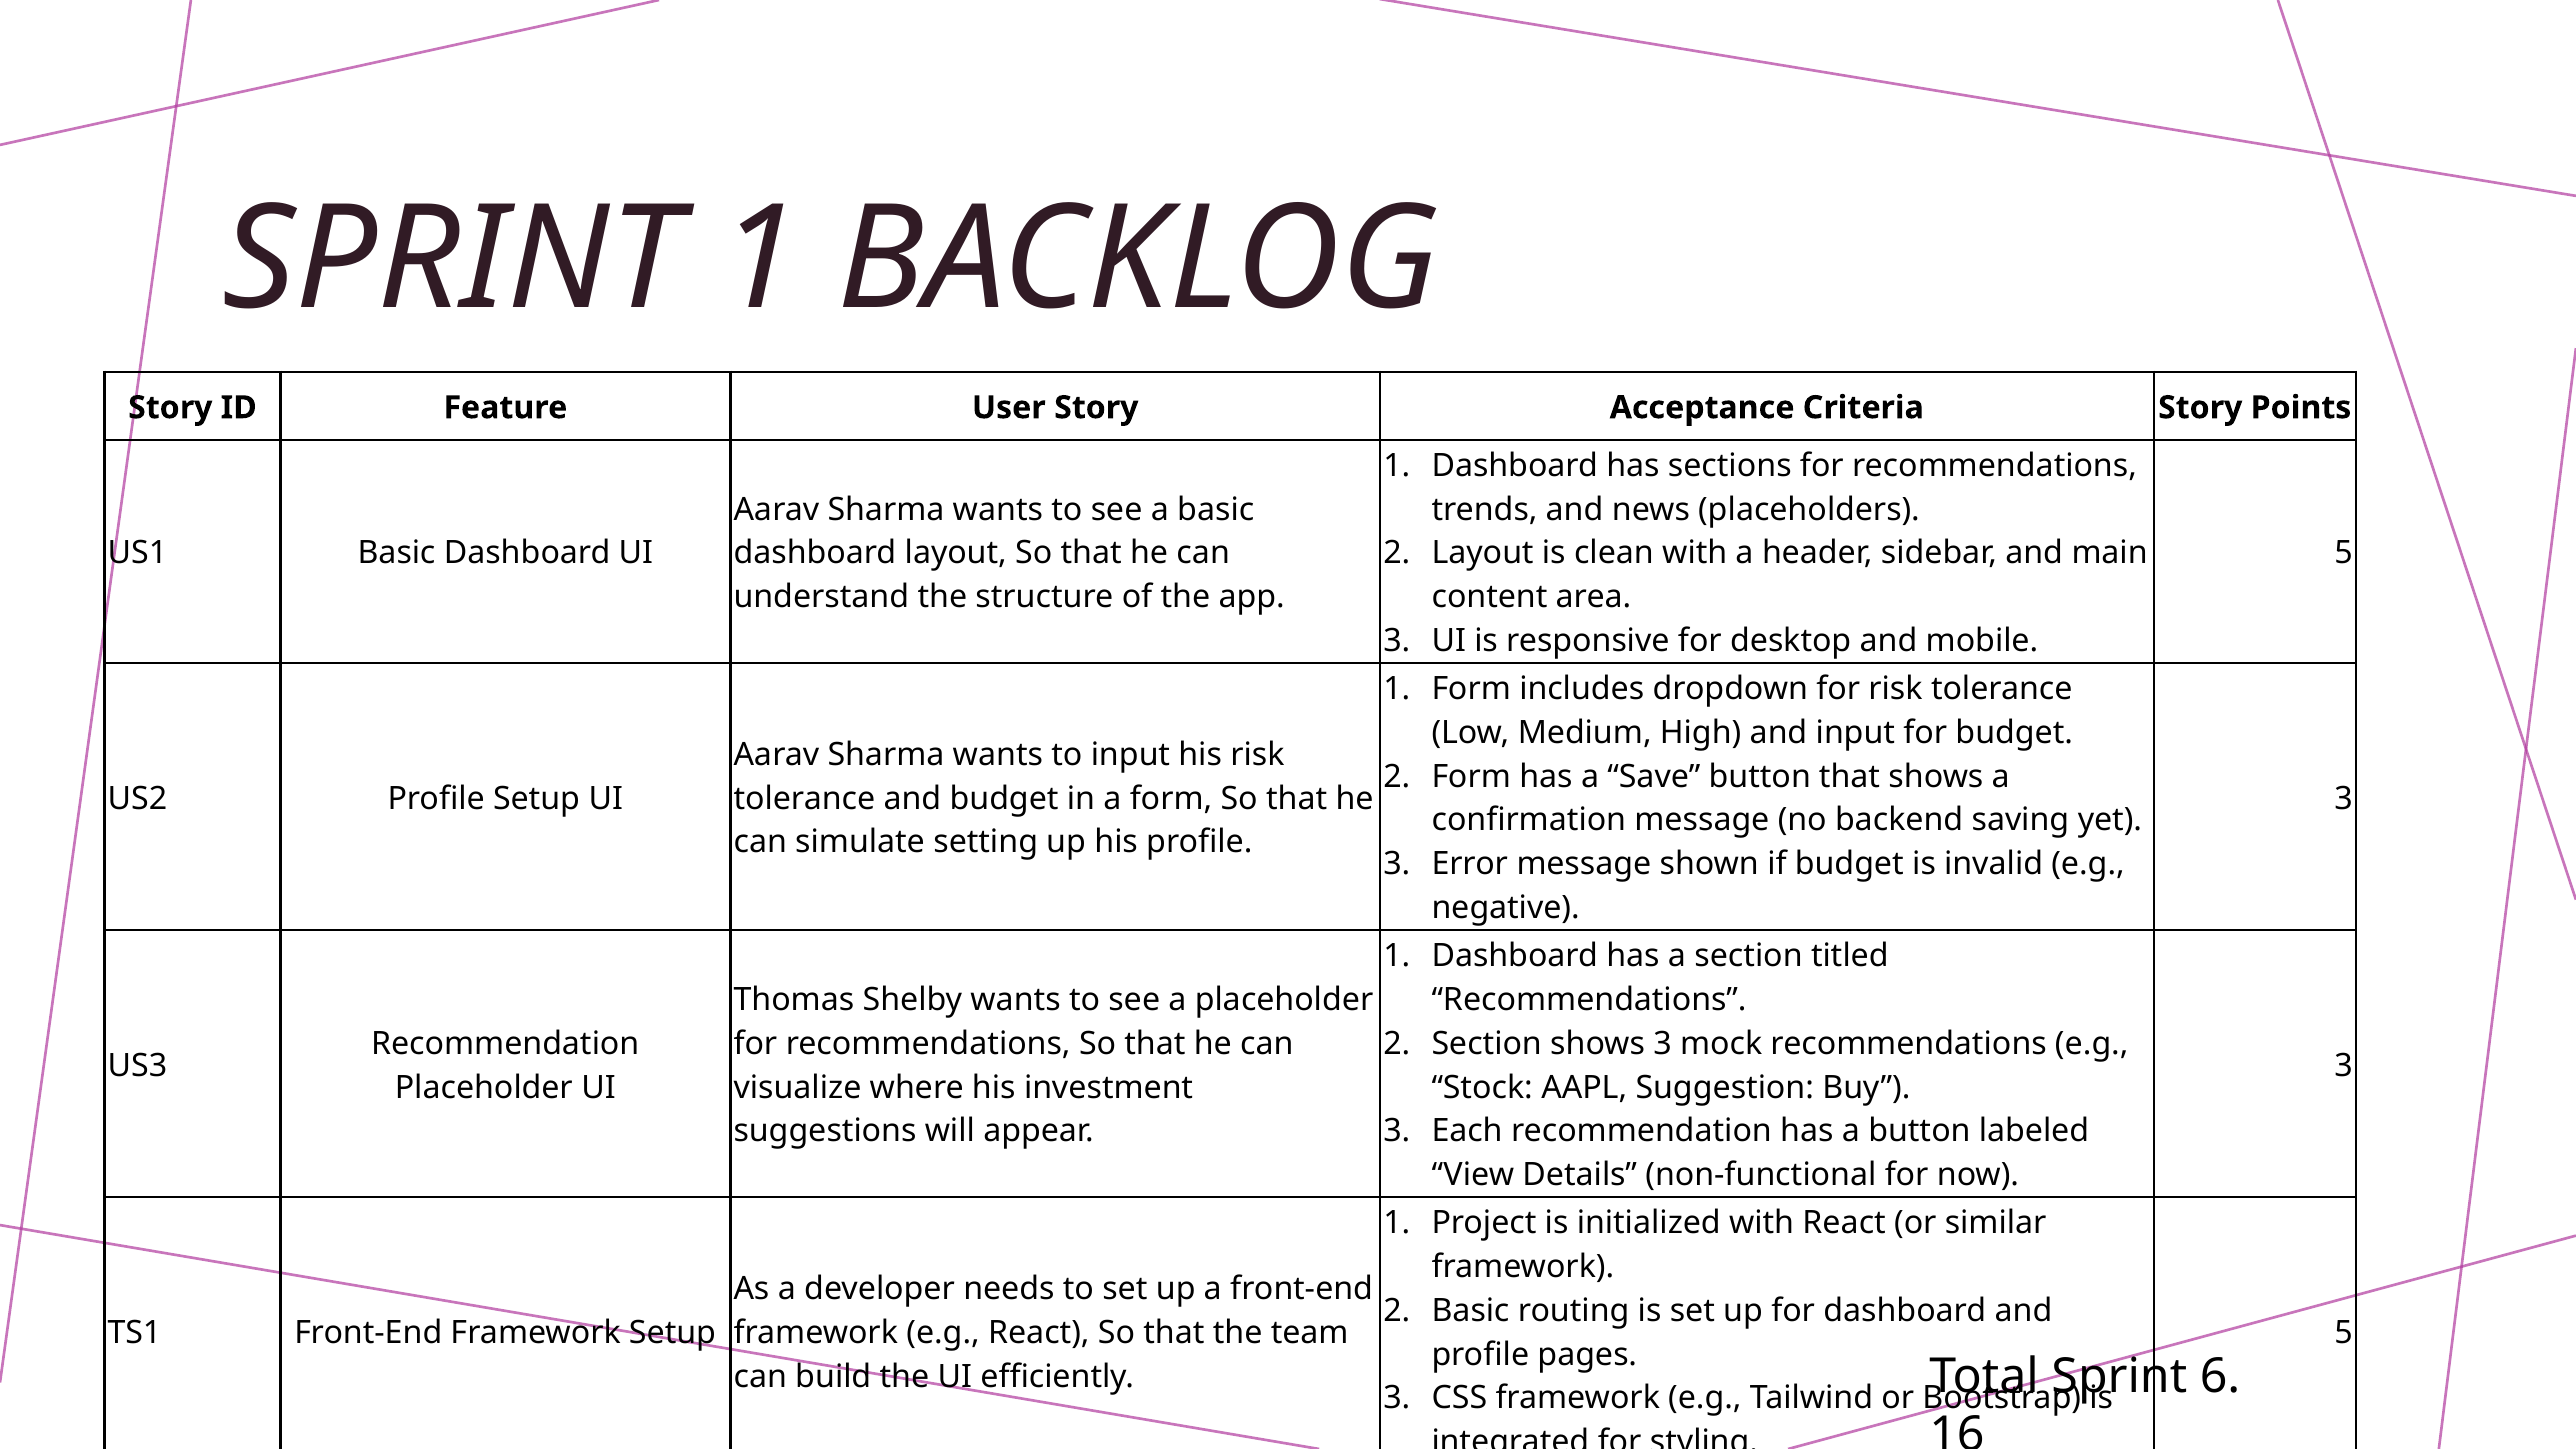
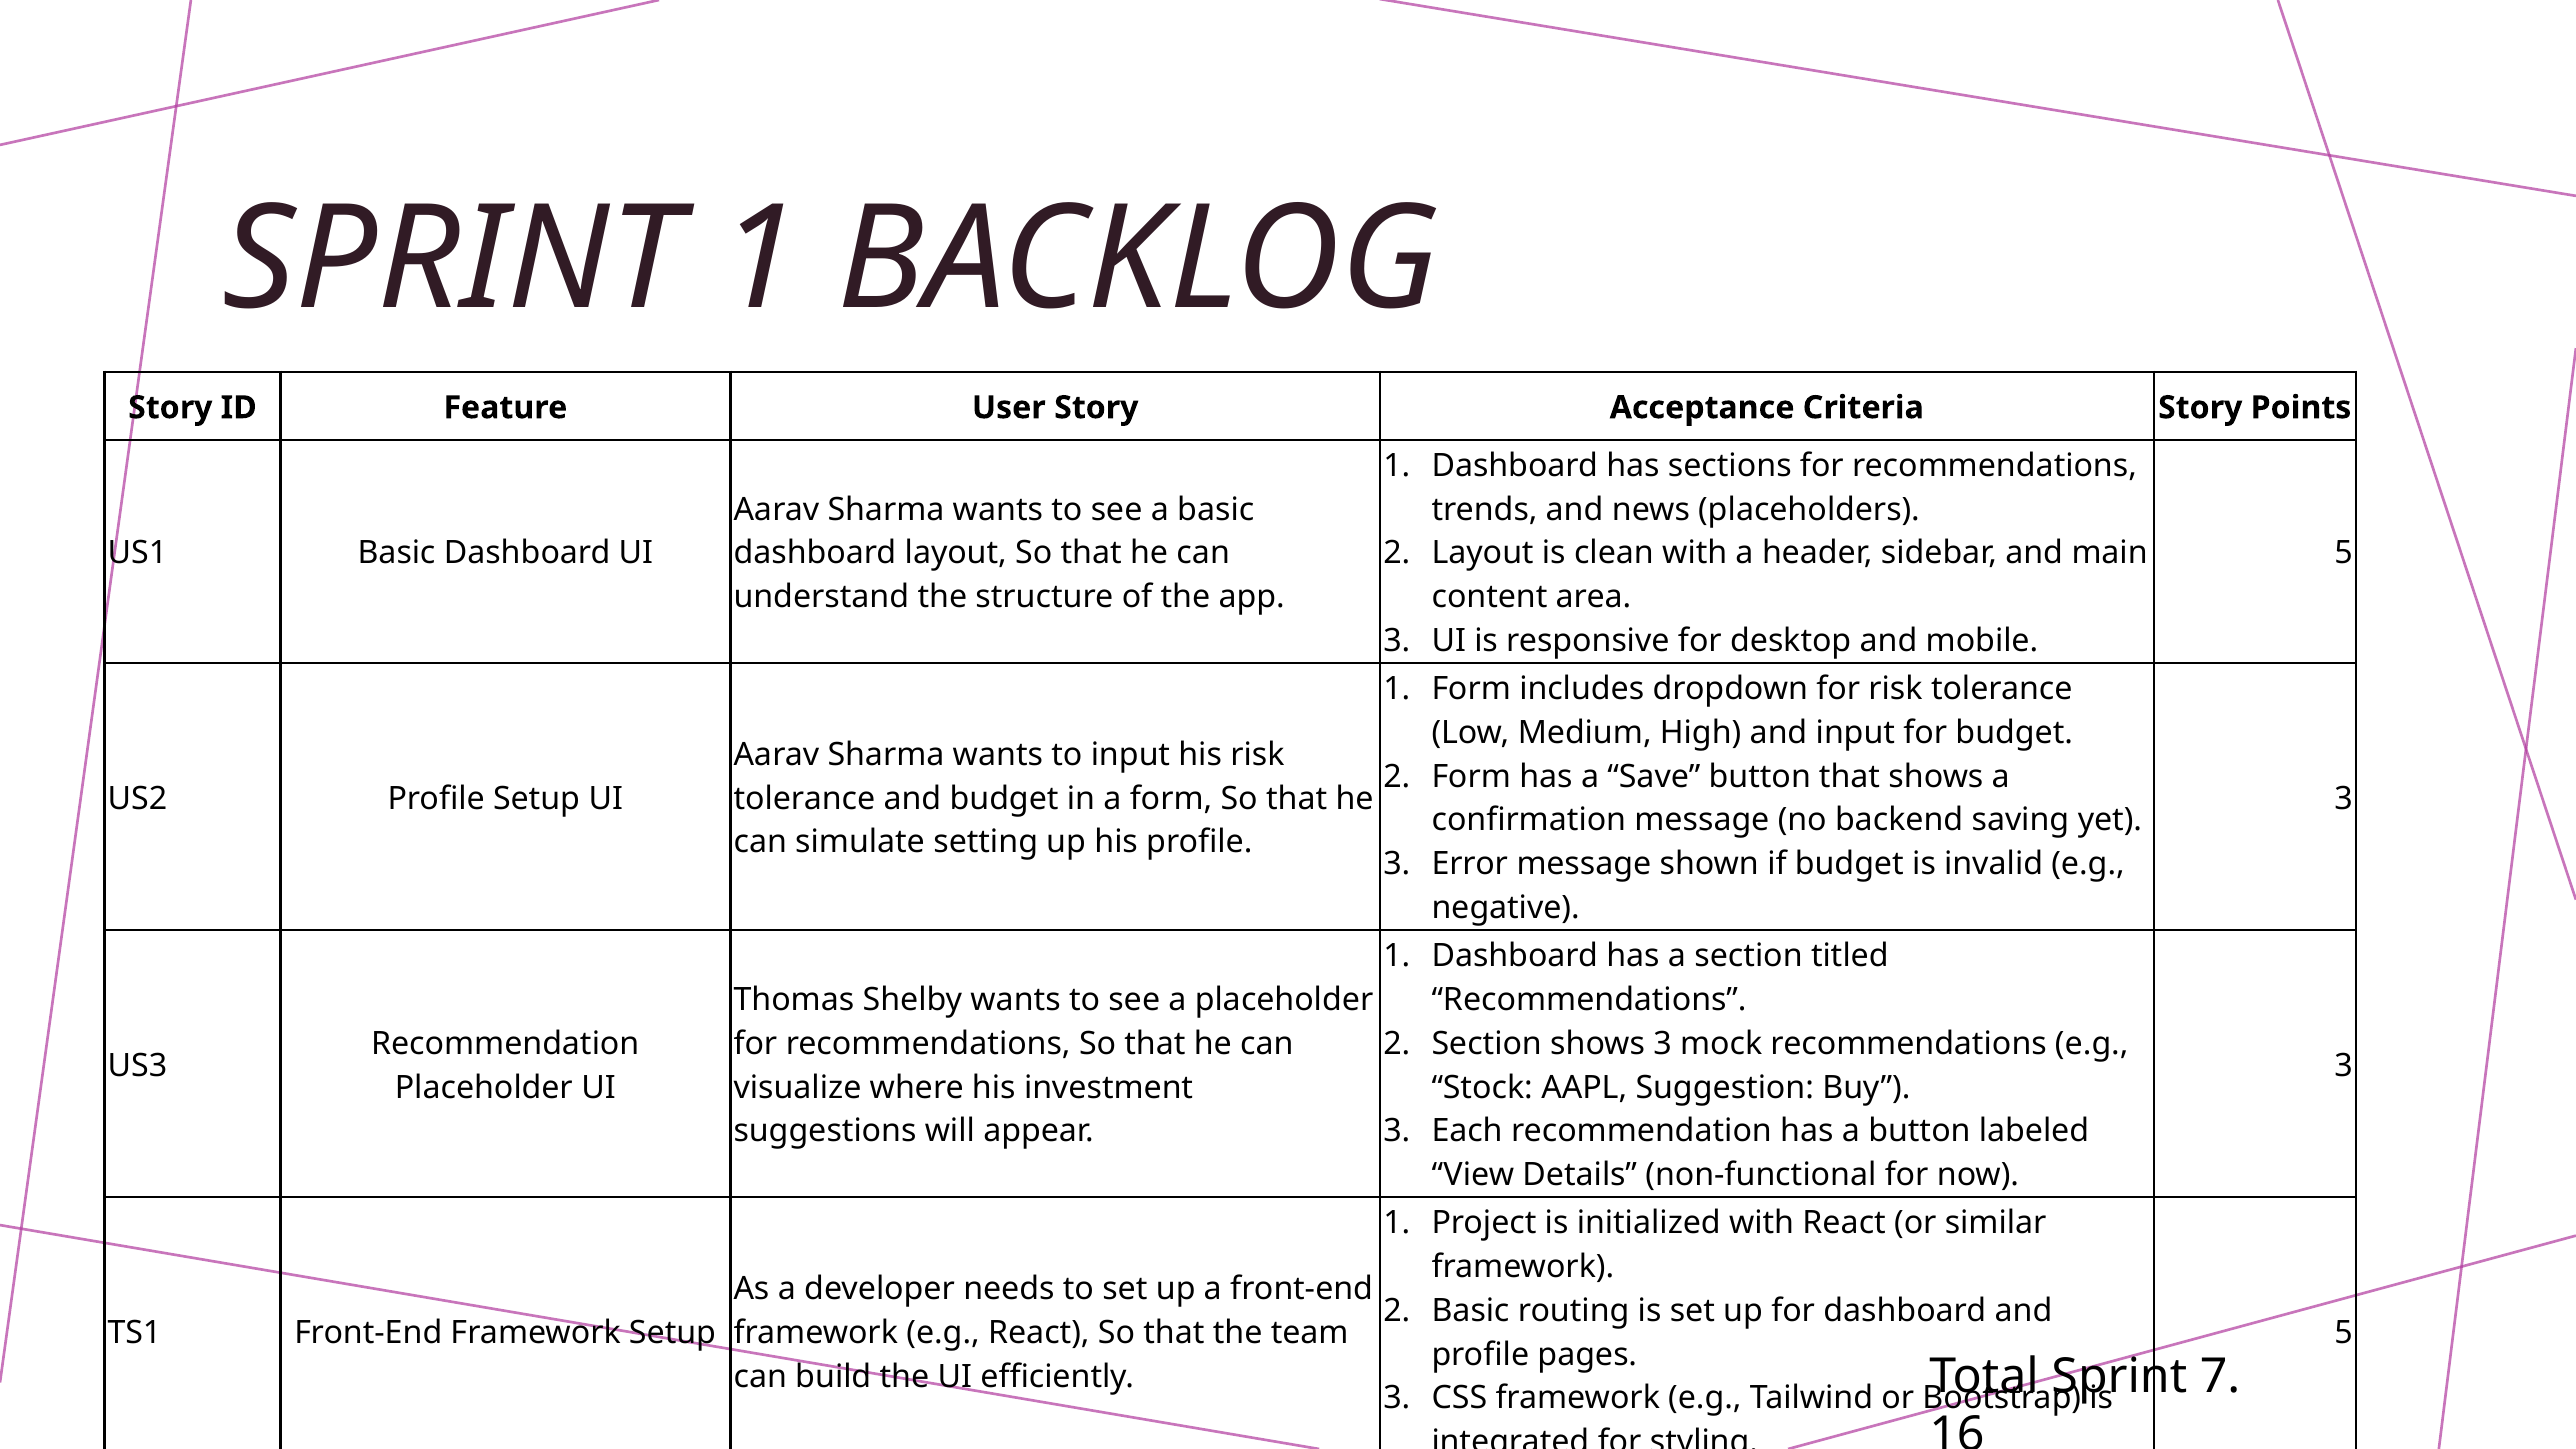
6: 6 -> 7 (2220, 1376)
